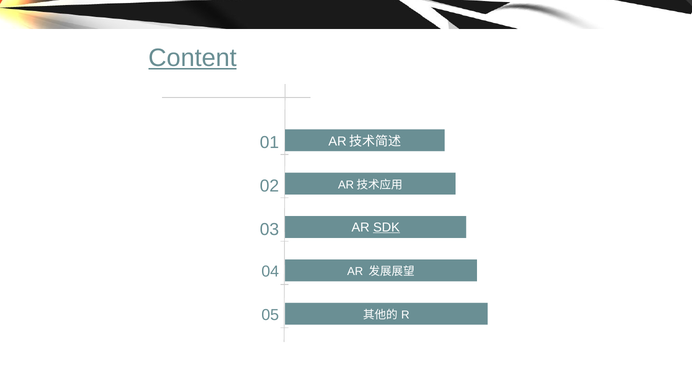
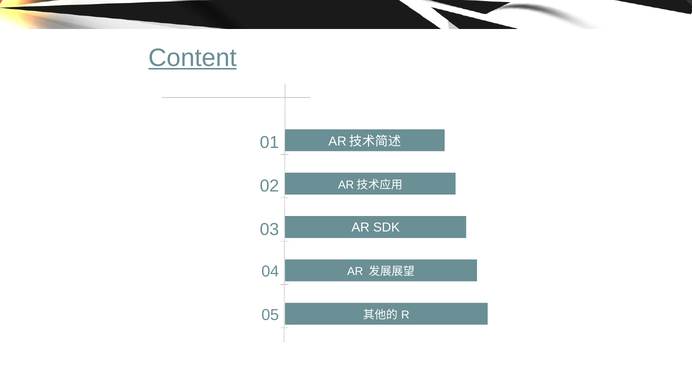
SDK underline: present -> none (386, 227)
